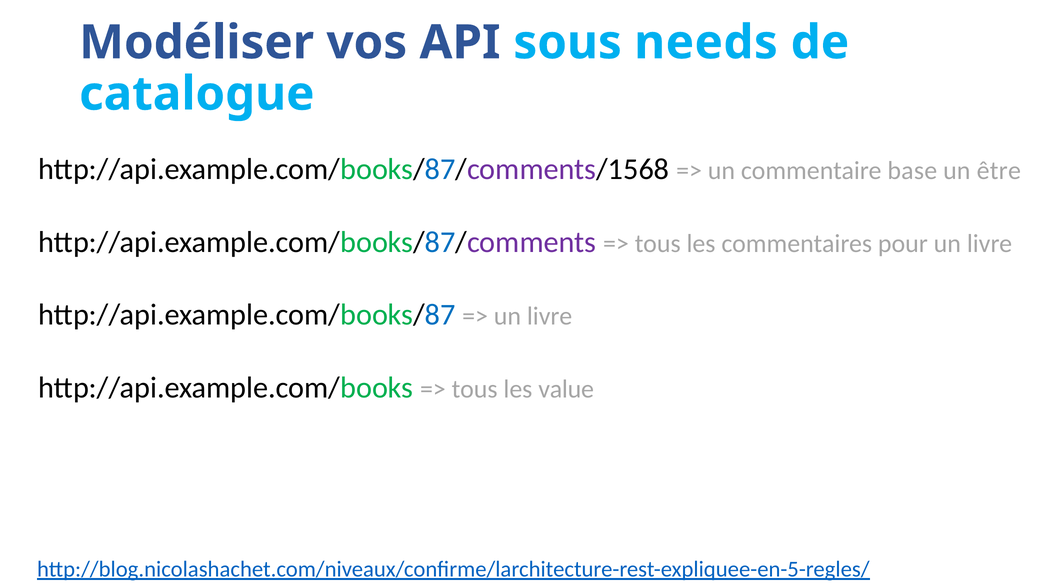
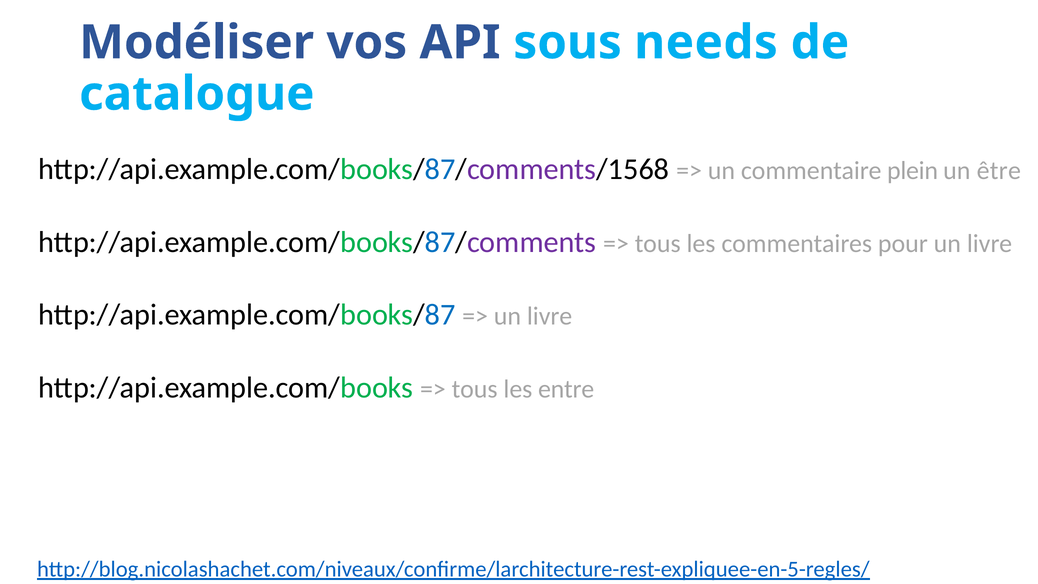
base: base -> plein (913, 171)
value: value -> entre (566, 389)
